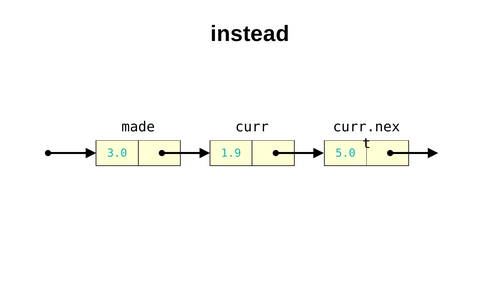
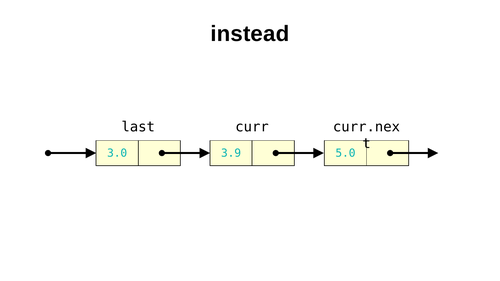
made: made -> last (138, 127)
1.9: 1.9 -> 3.9 (231, 153)
